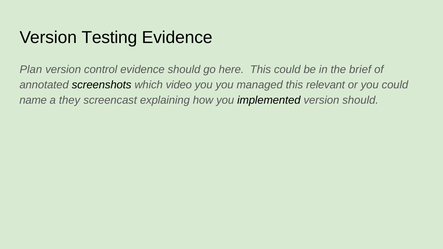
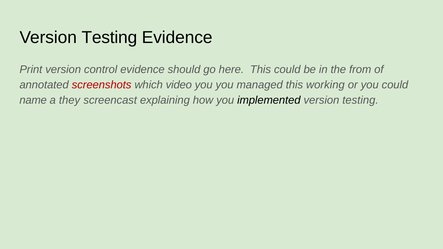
Plan: Plan -> Print (31, 70)
brief: brief -> from (360, 70)
screenshots colour: black -> red (102, 85)
relevant: relevant -> working (325, 85)
should: should -> testing (360, 100)
